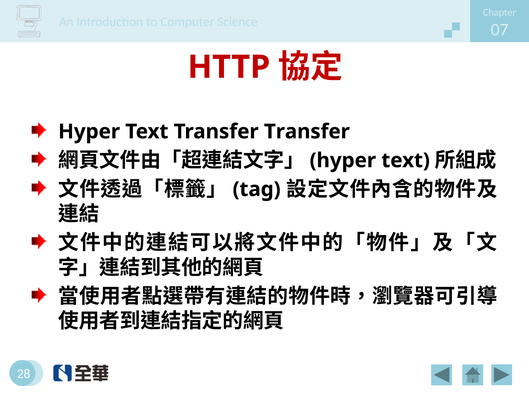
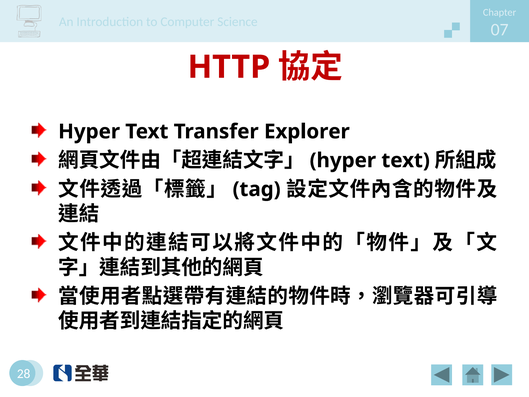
Transfer Transfer: Transfer -> Explorer (307, 131)
